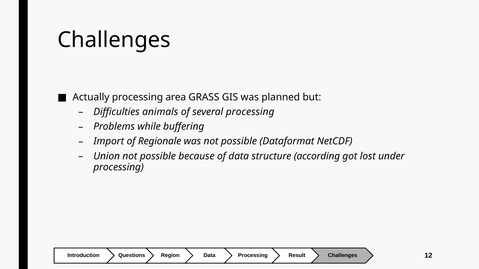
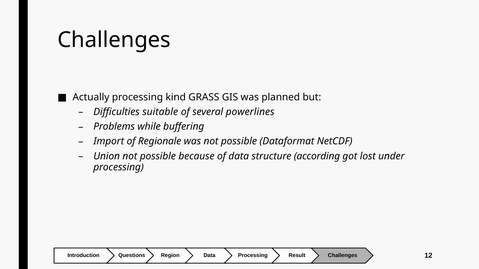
area: area -> kind (176, 97)
animals: animals -> suitable (160, 112)
several processing: processing -> powerlines (250, 112)
